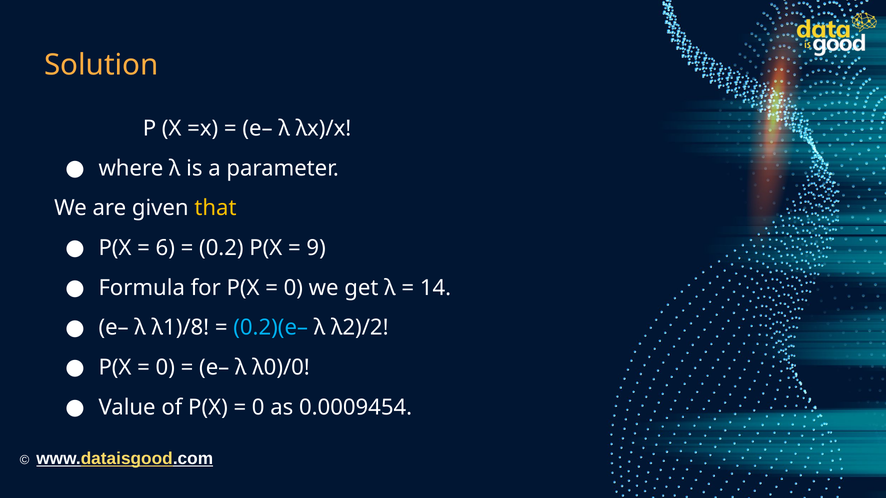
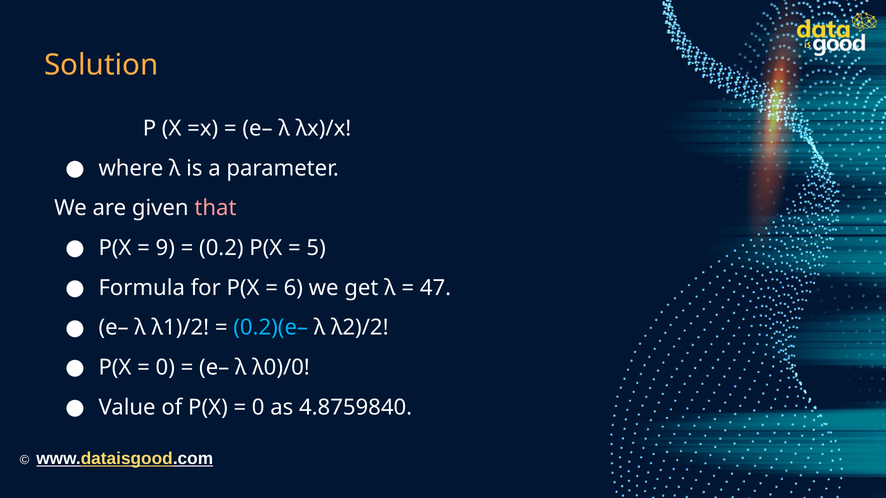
that colour: yellow -> pink (215, 208)
6: 6 -> 9 (165, 248)
9: 9 -> 5 (316, 248)
0: 0 -> 6 (293, 288)
14: 14 -> 47 (436, 288)
λ1)/8: λ1)/8 -> λ1)/2 (180, 328)
0.0009454: 0.0009454 -> 4.8759840 (356, 408)
